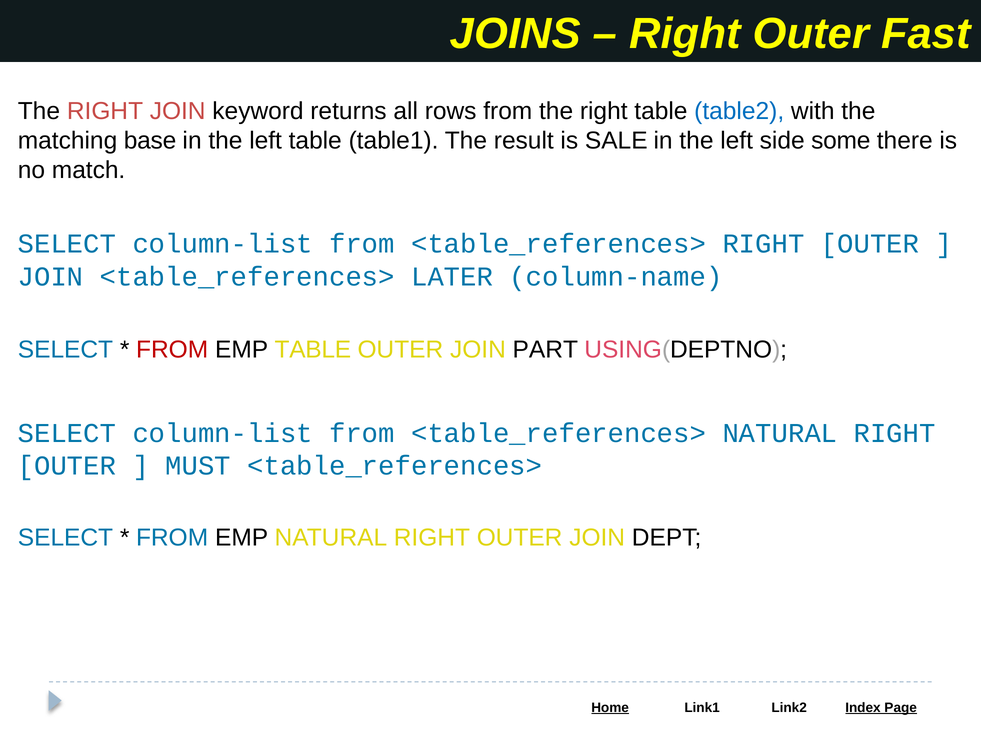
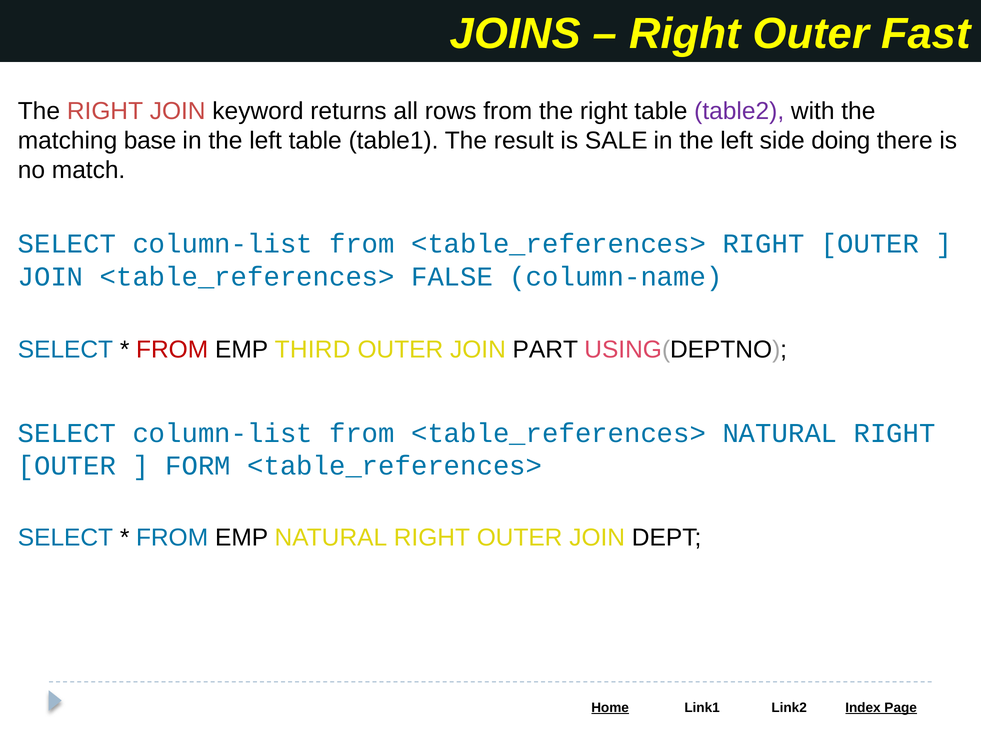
table2 colour: blue -> purple (739, 111)
some: some -> doing (841, 141)
LATER: LATER -> FALSE (452, 276)
EMP TABLE: TABLE -> THIRD (313, 349)
MUST: MUST -> FORM (198, 466)
